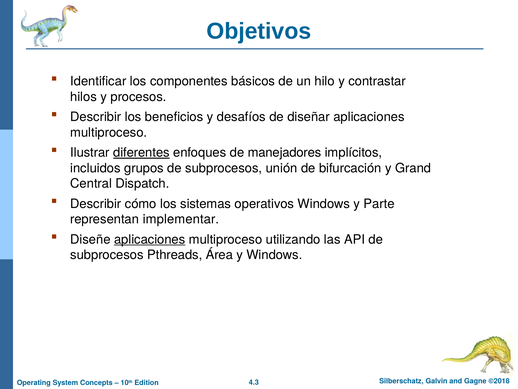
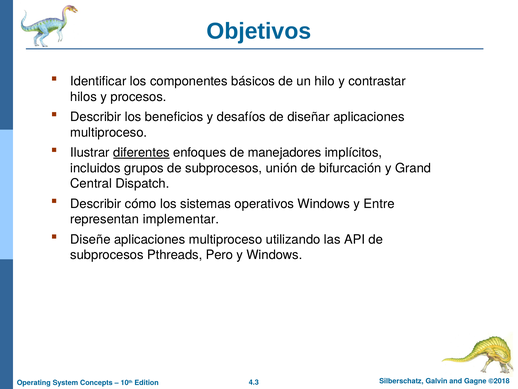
Parte: Parte -> Entre (379, 203)
aplicaciones underline: present -> none (150, 239)
Área: Área -> Pero (219, 255)
